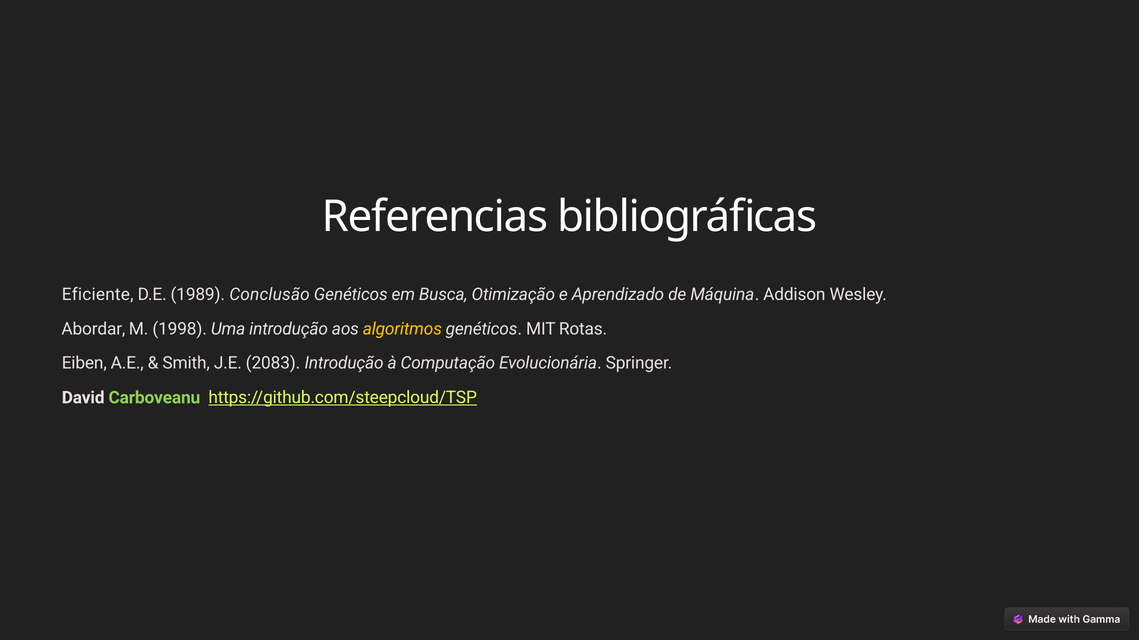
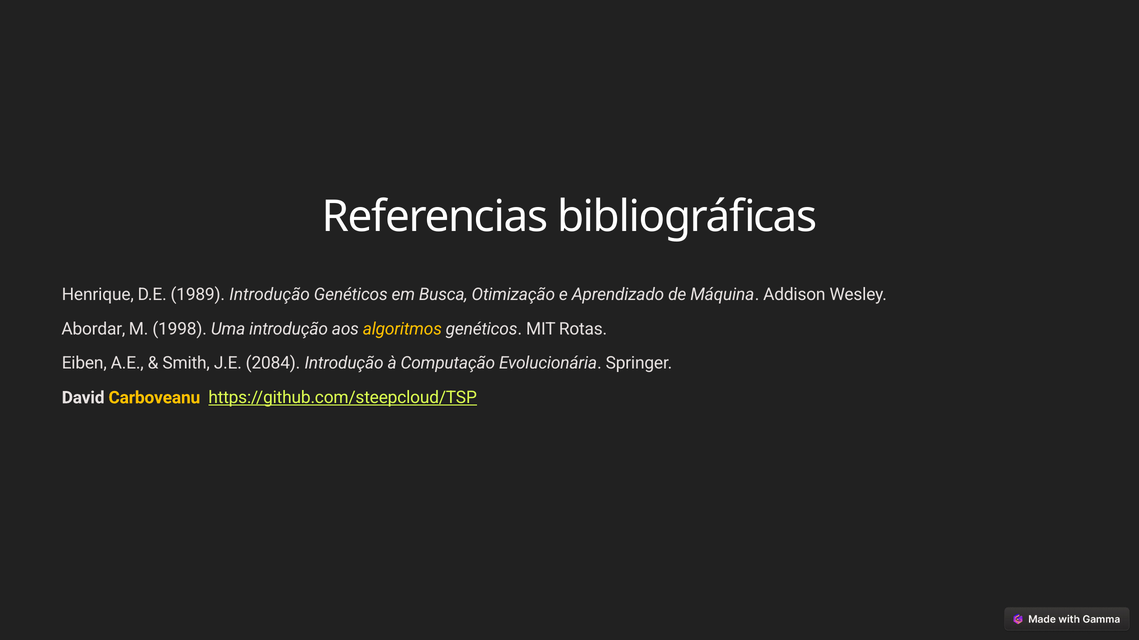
Eficiente: Eficiente -> Henrique (98, 295)
1989 Conclusão: Conclusão -> Introdução (270, 295)
2083: 2083 -> 2084 (273, 364)
Carboveanu colour: light green -> yellow (154, 398)
